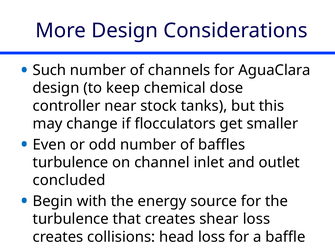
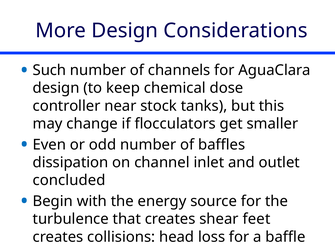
turbulence: turbulence -> dissipation (71, 163)
shear loss: loss -> feet (257, 219)
